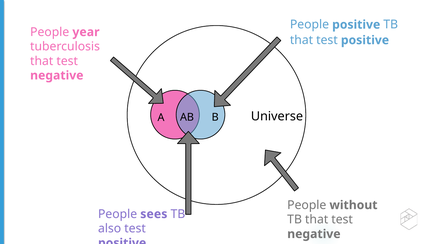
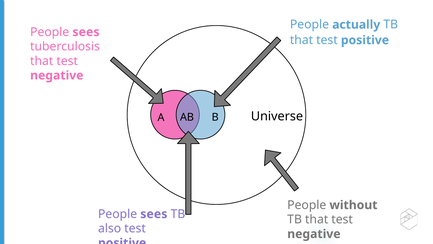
People positive: positive -> actually (356, 25)
year: year -> sees (86, 32)
